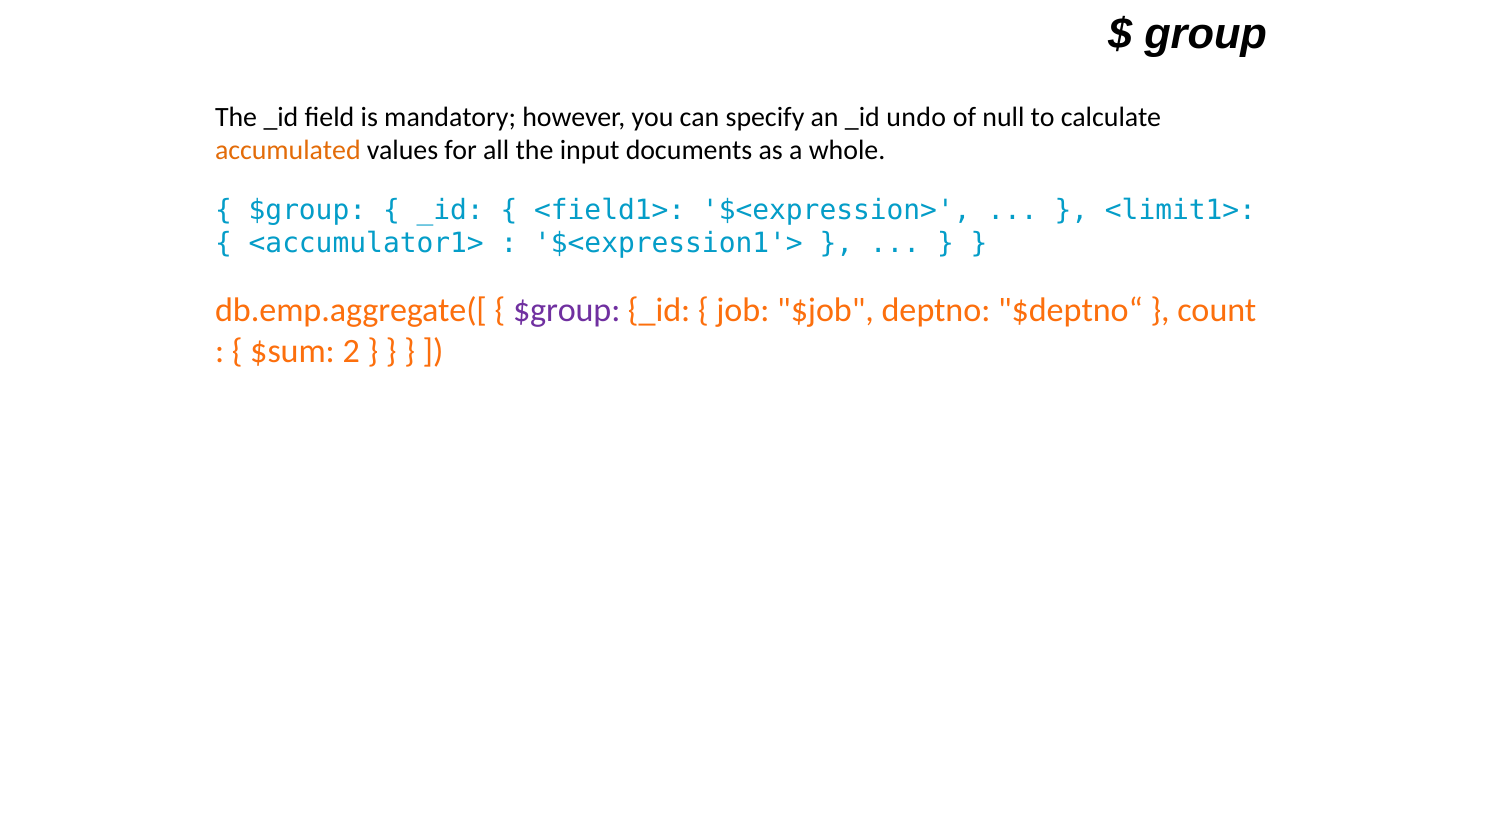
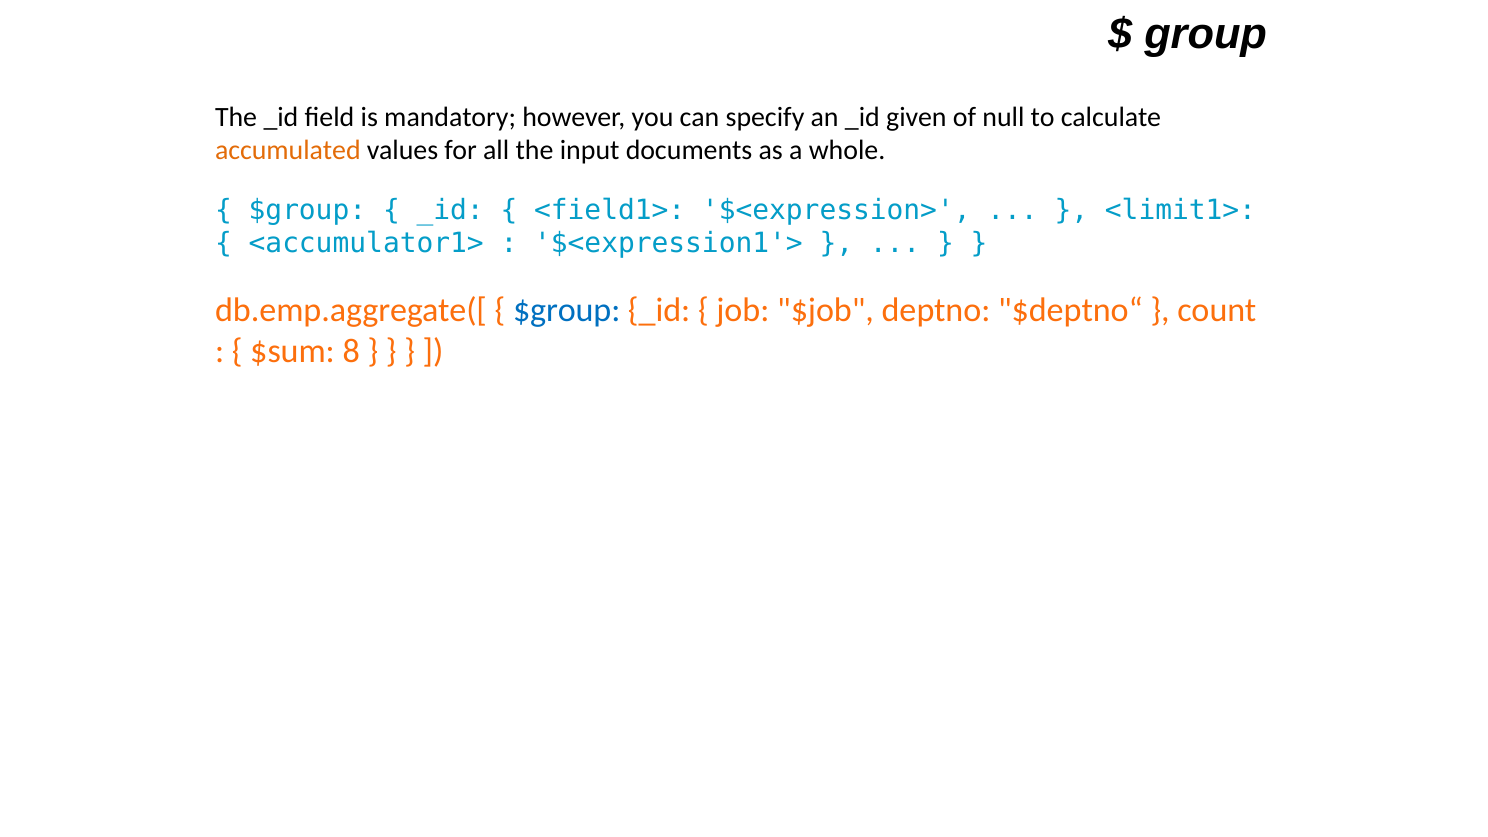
undo: undo -> given (916, 117)
$group colour: purple -> blue (567, 311)
2: 2 -> 8 (351, 351)
